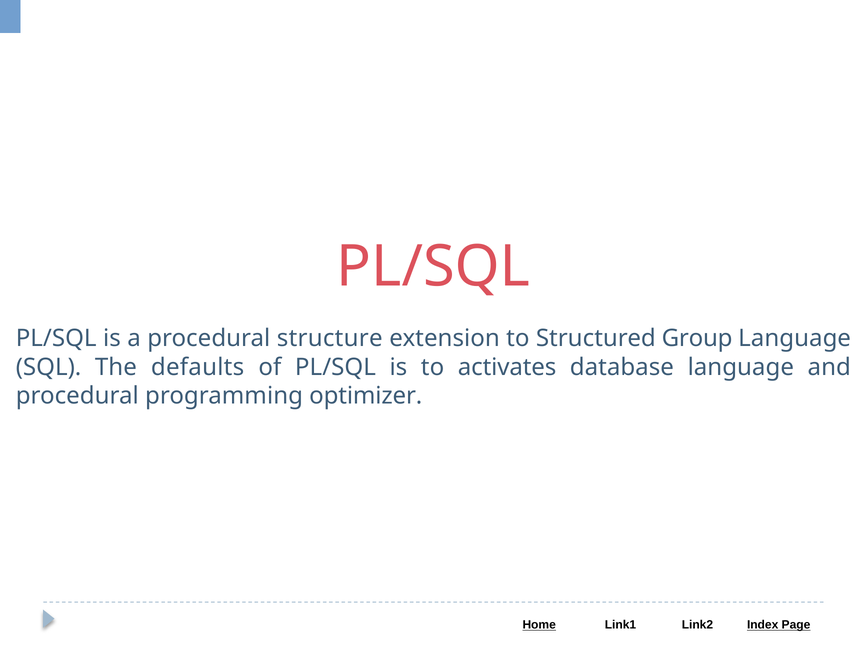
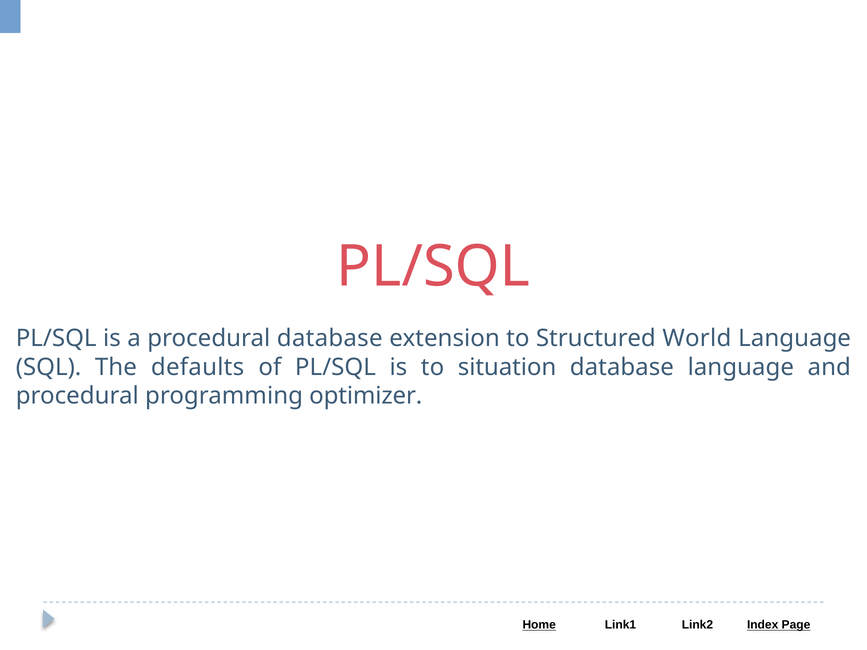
procedural structure: structure -> database (330, 338)
Group: Group -> World (697, 338)
activates: activates -> situation (507, 367)
